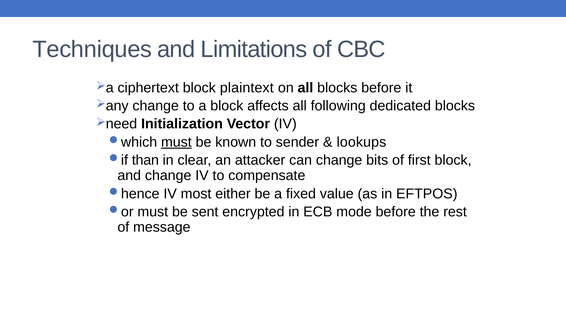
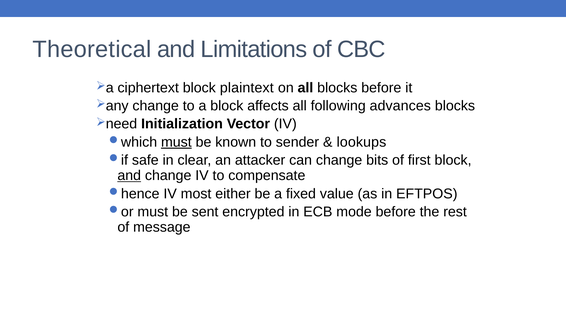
Techniques: Techniques -> Theoretical (92, 49)
dedicated: dedicated -> advances (400, 106)
than: than -> safe (145, 160)
and underline: none -> present (129, 175)
